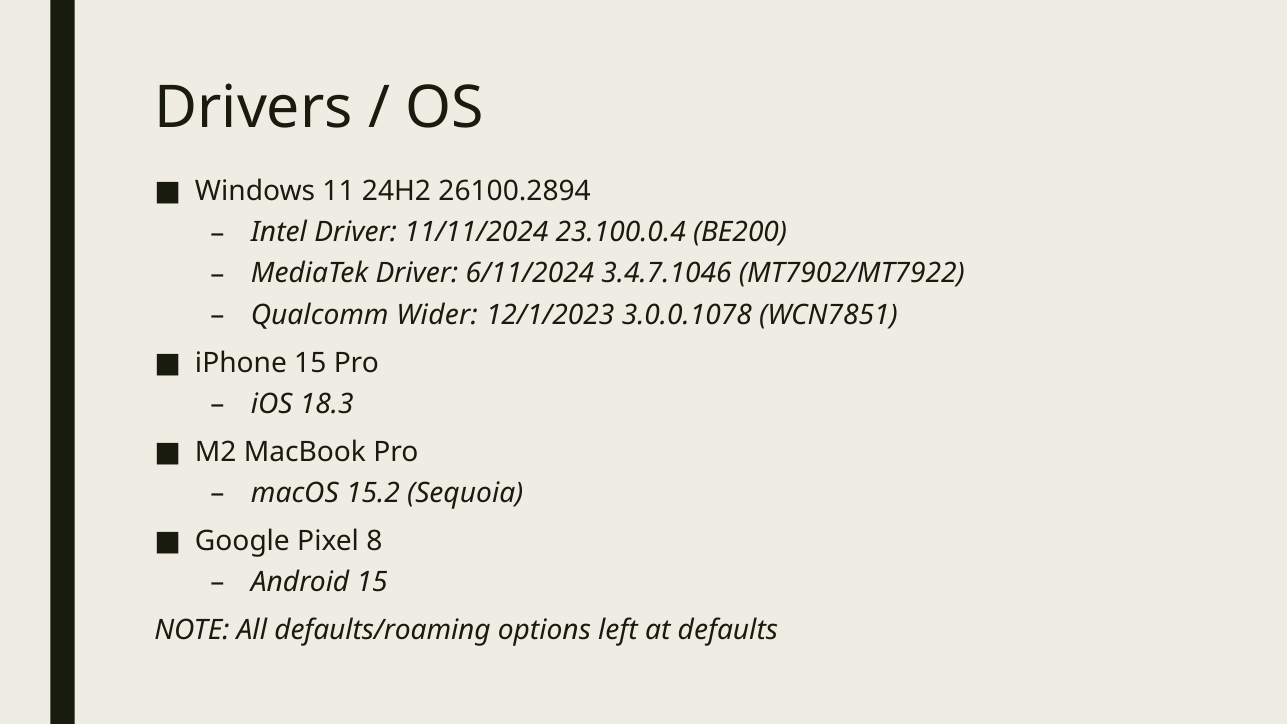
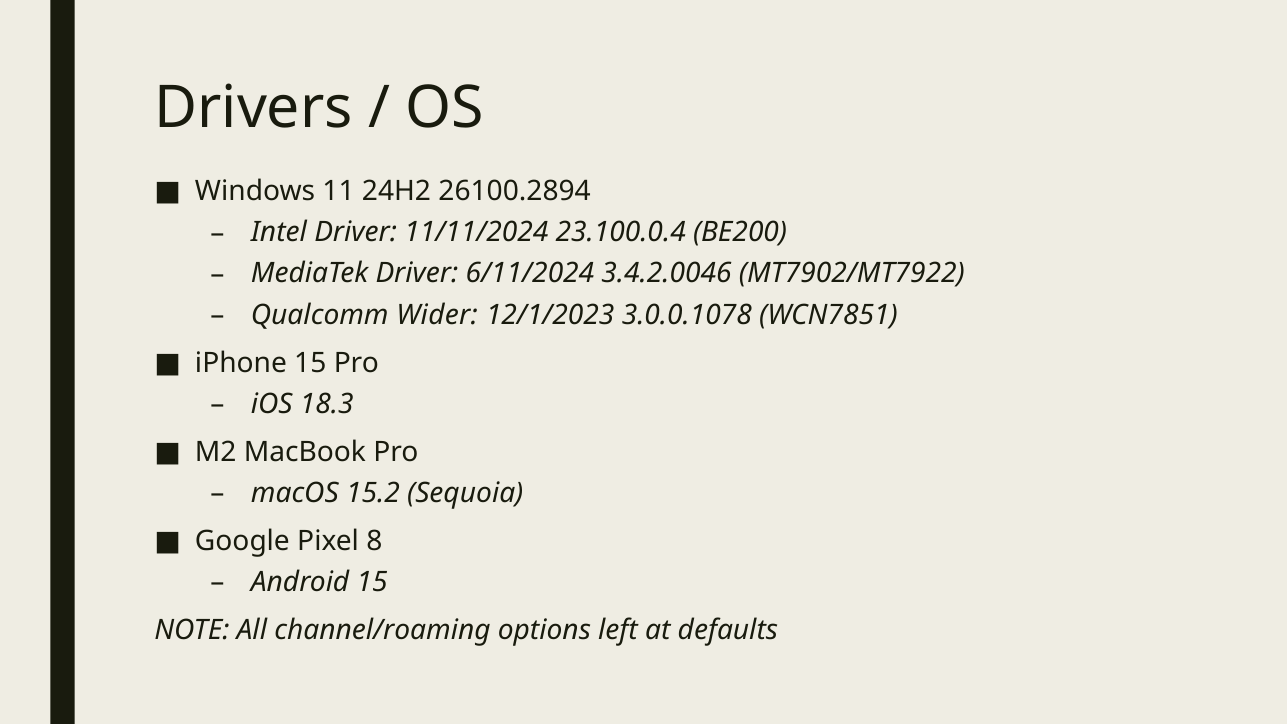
3.4.7.1046: 3.4.7.1046 -> 3.4.2.0046 (667, 274)
defaults/roaming: defaults/roaming -> channel/roaming (382, 630)
